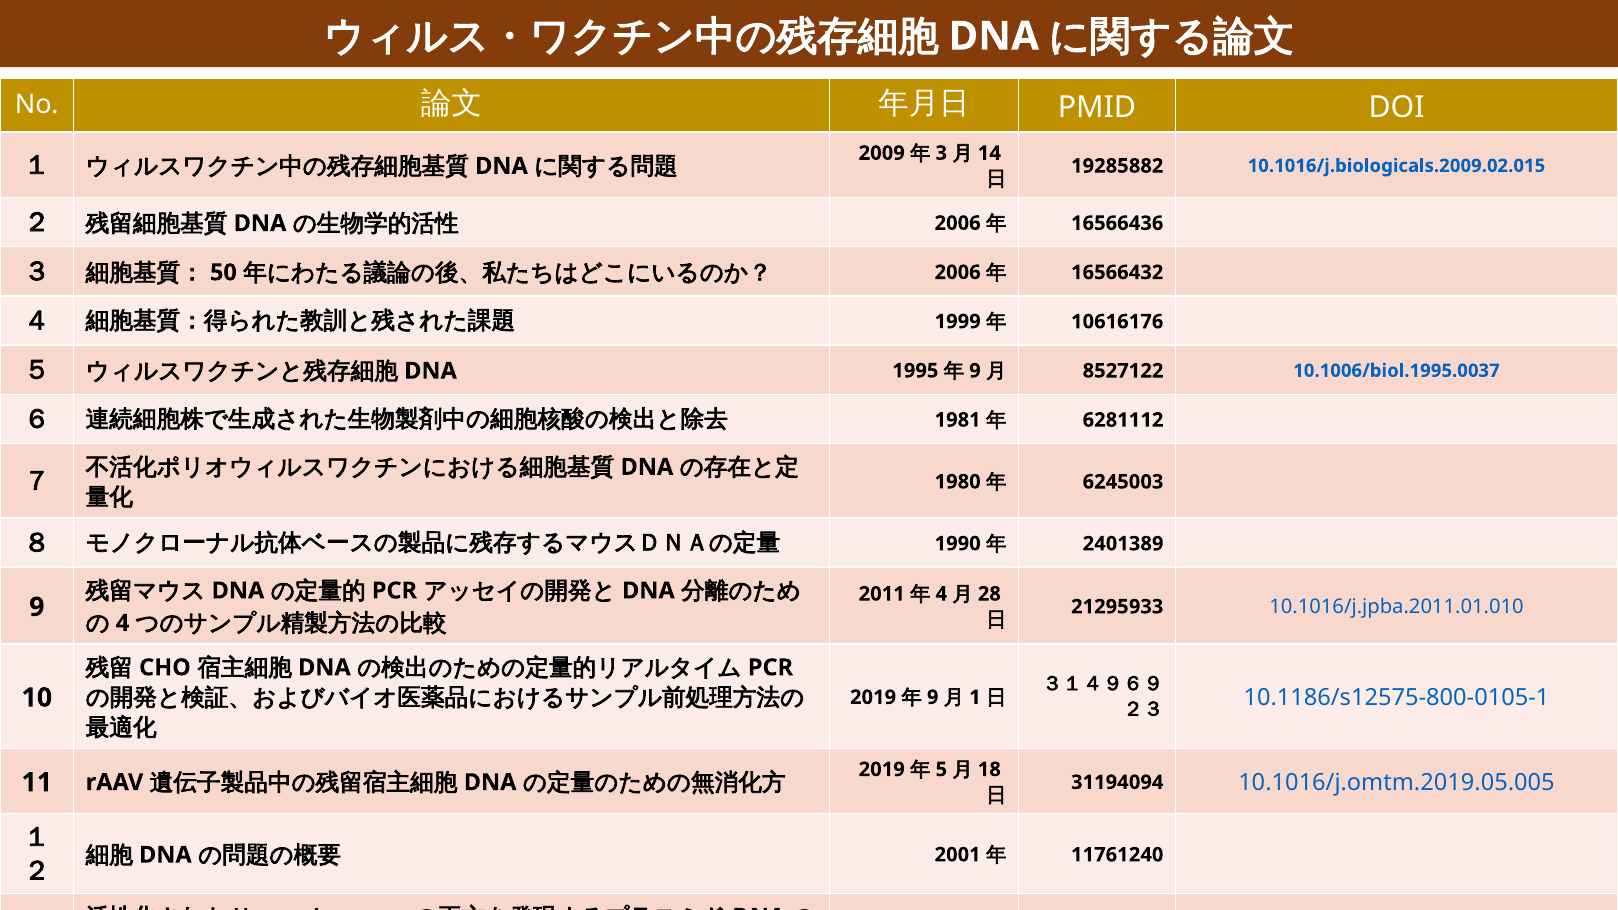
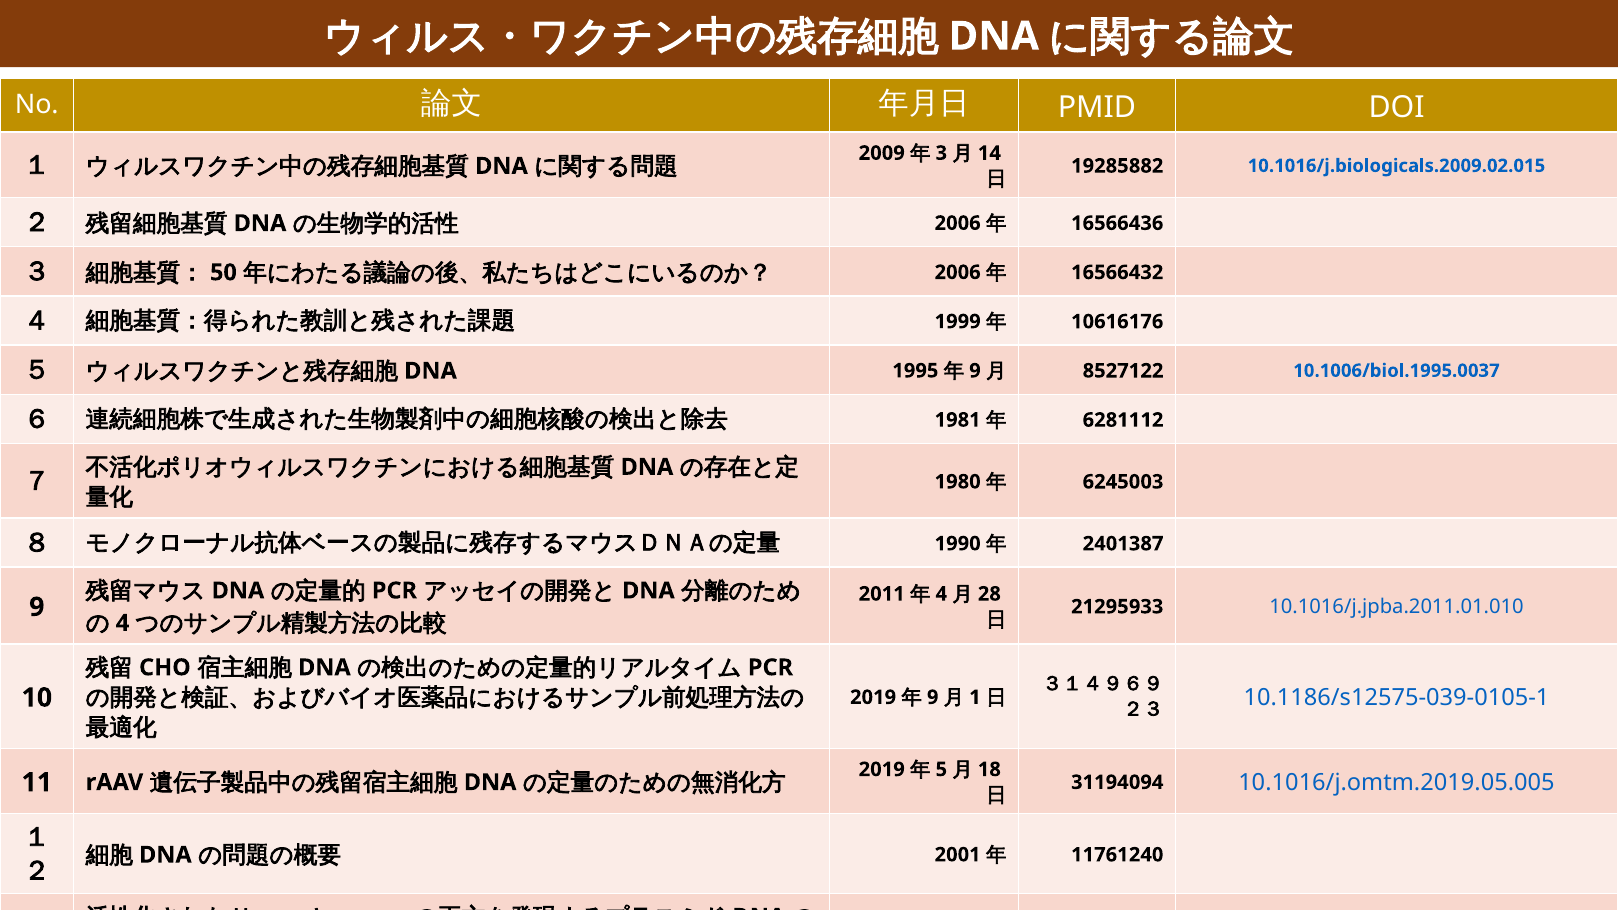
2401389: 2401389 -> 2401387 (1123, 544)
10.1186/s12575-800-0105-1: 10.1186/s12575-800-0105-1 -> 10.1186/s12575-039-0105-1 (1397, 698)
